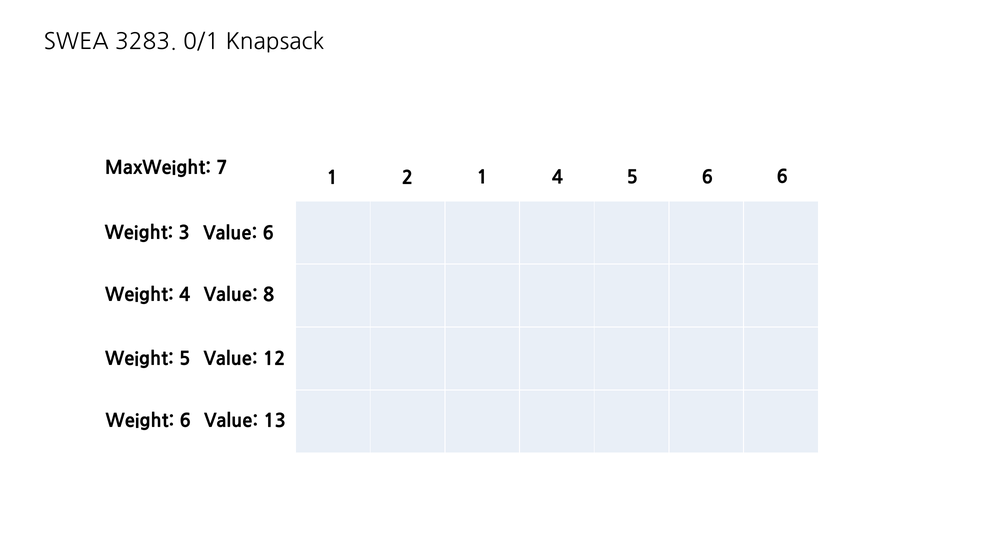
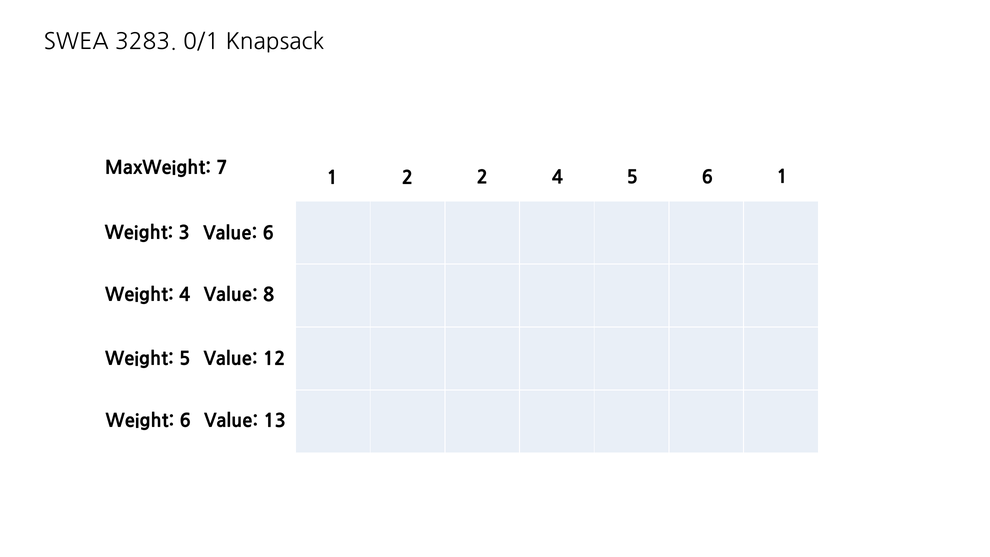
2 1: 1 -> 2 (482, 177)
6 6: 6 -> 1 (782, 177)
